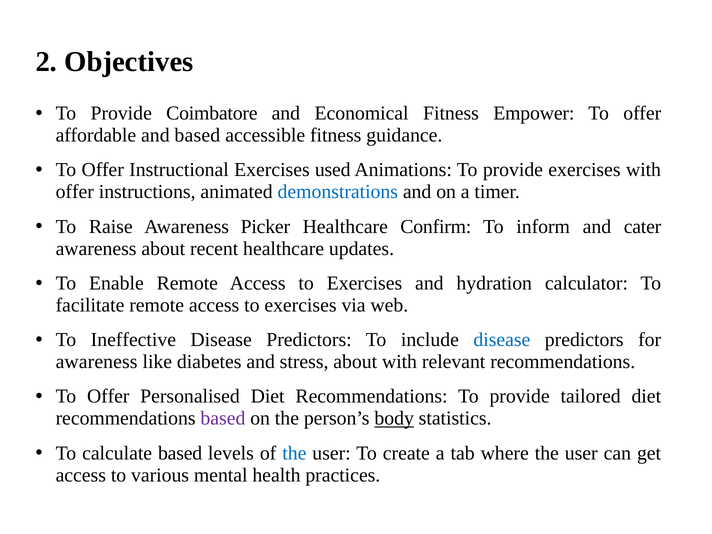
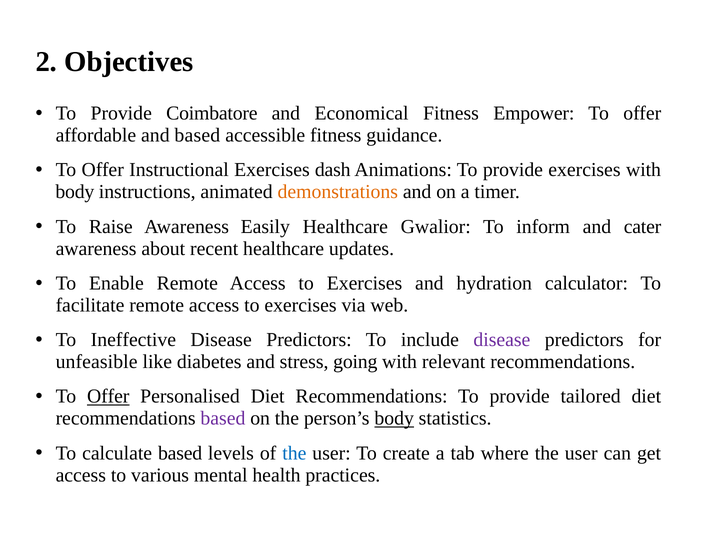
used: used -> dash (333, 170)
offer: offer -> body (75, 192)
demonstrations colour: blue -> orange (338, 192)
Picker: Picker -> Easily (265, 227)
Confirm: Confirm -> Gwalior (436, 227)
disease colour: blue -> purple (502, 340)
awareness: awareness -> unfeasible (97, 362)
stress about: about -> going (355, 362)
Offer underline: none -> present (108, 397)
